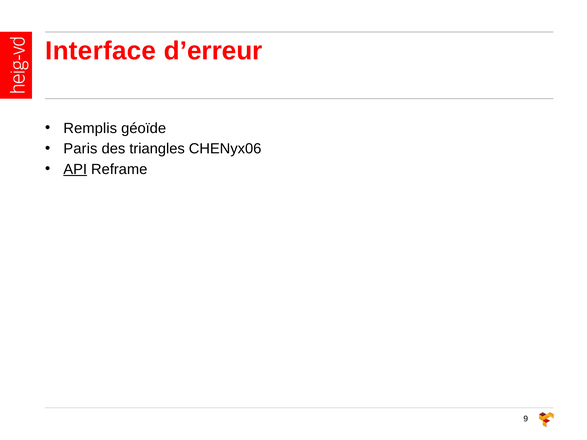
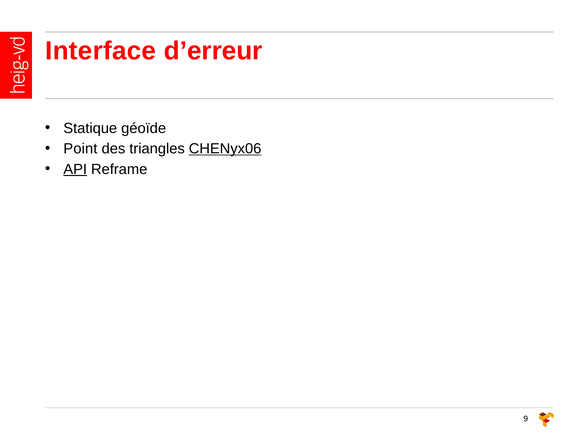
Remplis: Remplis -> Statique (90, 128)
Paris: Paris -> Point (80, 149)
CHENyx06 underline: none -> present (225, 149)
